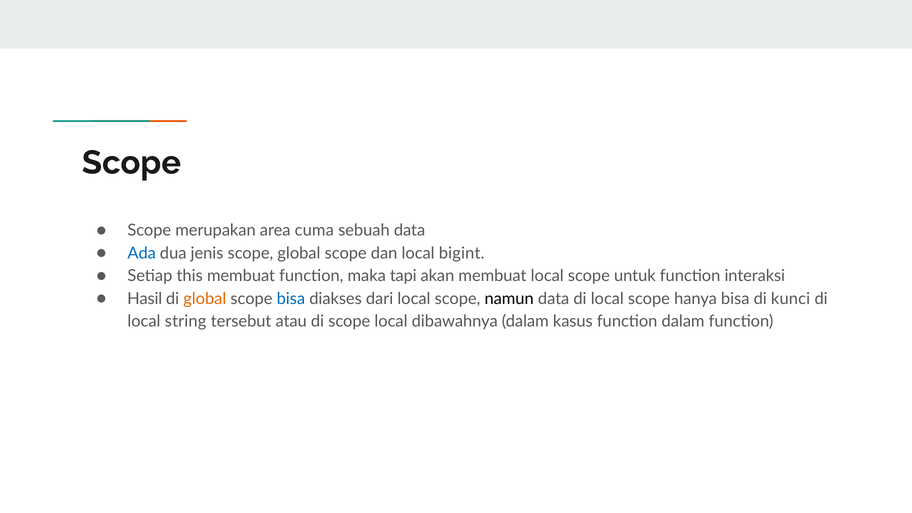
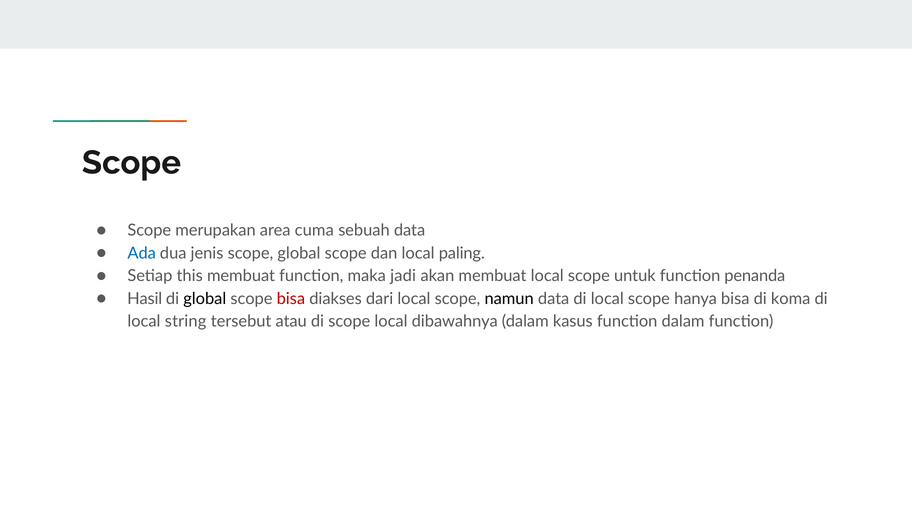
bigint: bigint -> paling (462, 253)
tapi: tapi -> jadi (403, 276)
interaksi: interaksi -> penanda (755, 276)
global colour: orange -> black (205, 299)
bisa colour: blue -> red (291, 299)
kunci: kunci -> koma (791, 299)
